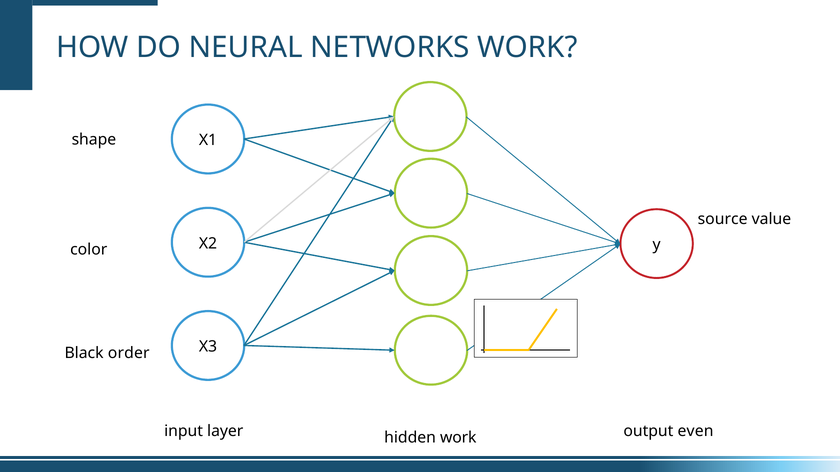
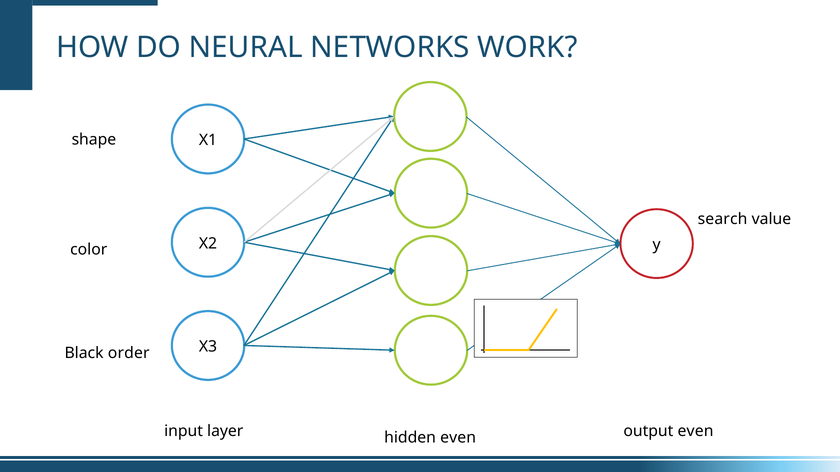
source: source -> search (723, 219)
hidden work: work -> even (458, 438)
